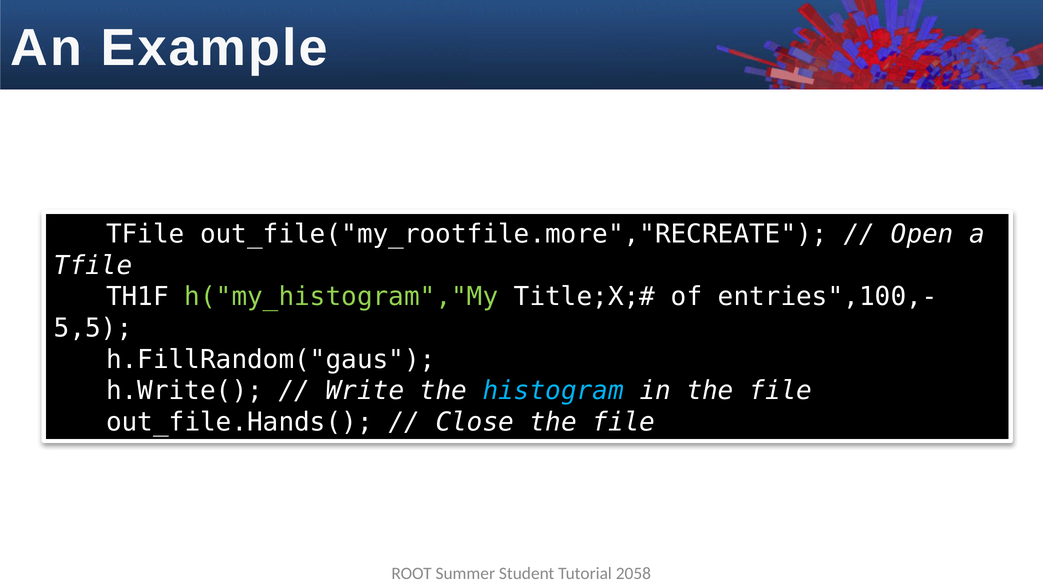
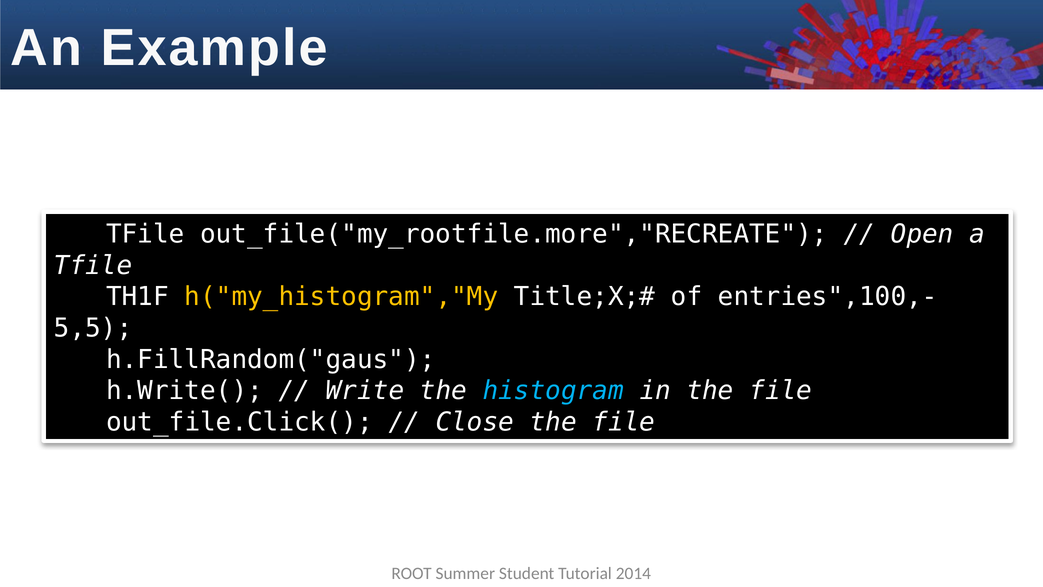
h("my_histogram","My colour: light green -> yellow (341, 297)
out_file.Hands(: out_file.Hands( -> out_file.Click( (239, 422)
2058: 2058 -> 2014 (633, 573)
